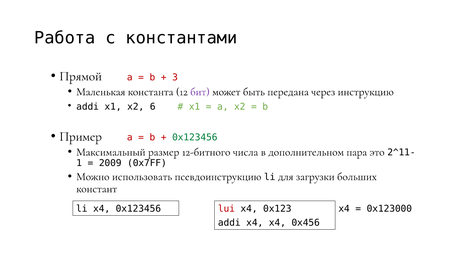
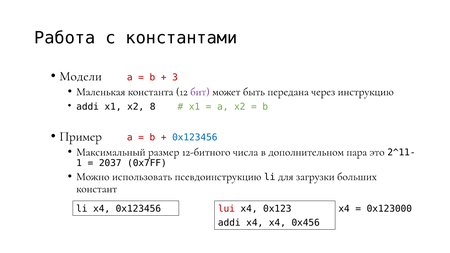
Прямой: Прямой -> Модели (81, 76)
6: 6 -> 8 (153, 107)
0x123456 colour: green -> blue (195, 138)
2009: 2009 -> 2037 (110, 163)
